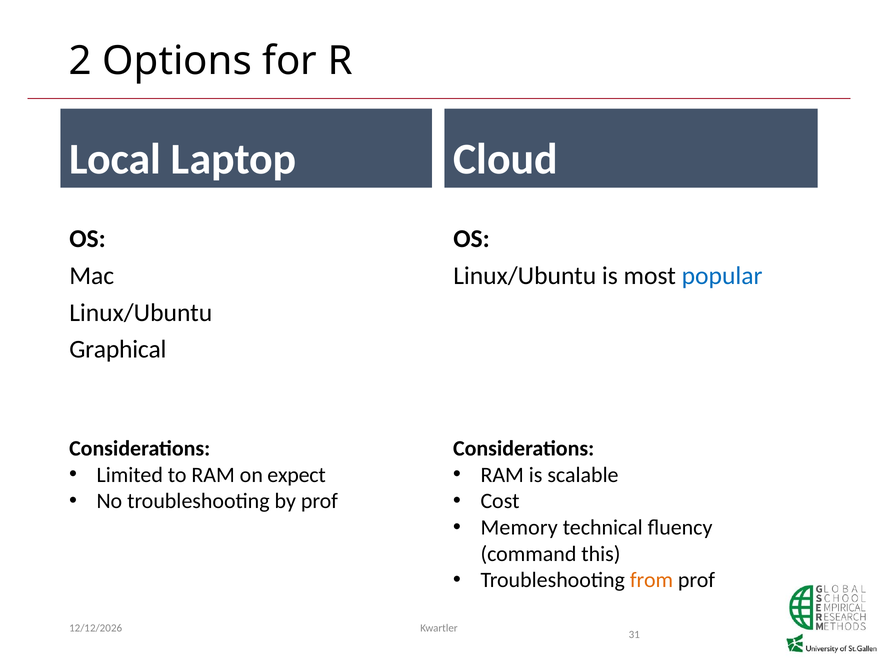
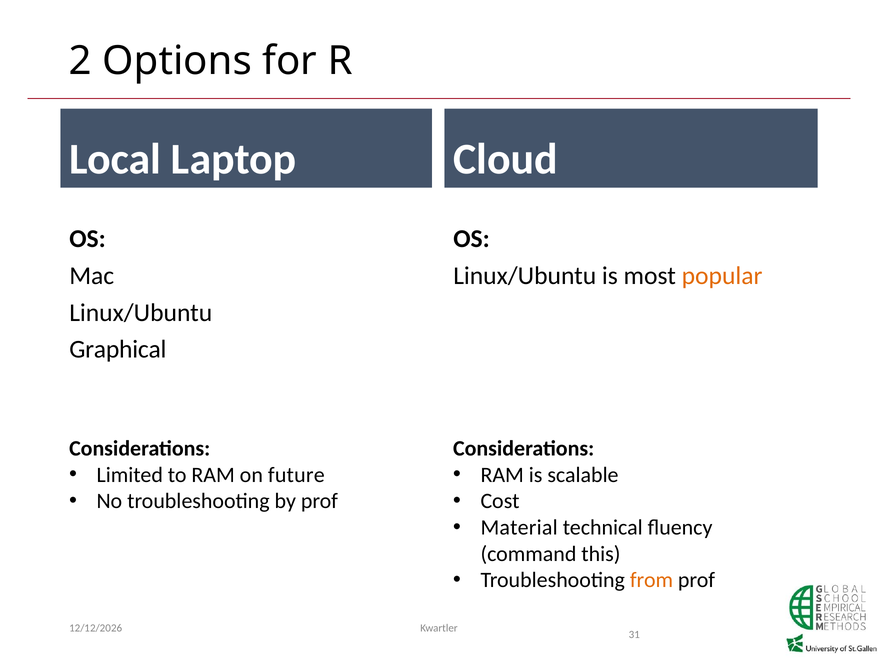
popular colour: blue -> orange (722, 276)
expect: expect -> future (296, 475)
Memory: Memory -> Material (519, 528)
